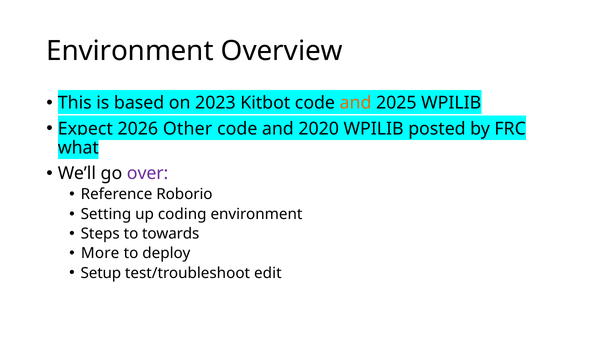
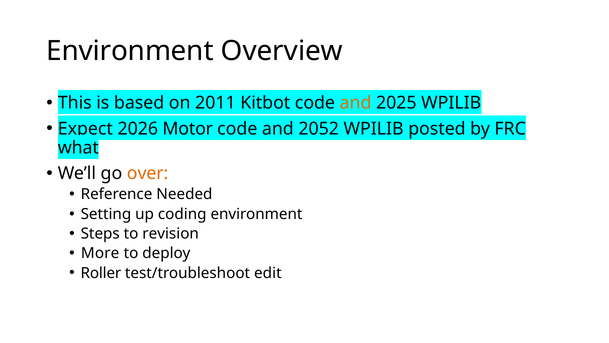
2023: 2023 -> 2011 (215, 103)
Other: Other -> Motor (188, 128)
2020: 2020 -> 2052 (319, 128)
over colour: purple -> orange (148, 173)
Roborio: Roborio -> Needed (184, 194)
towards: towards -> revision (171, 233)
Setup: Setup -> Roller (101, 273)
